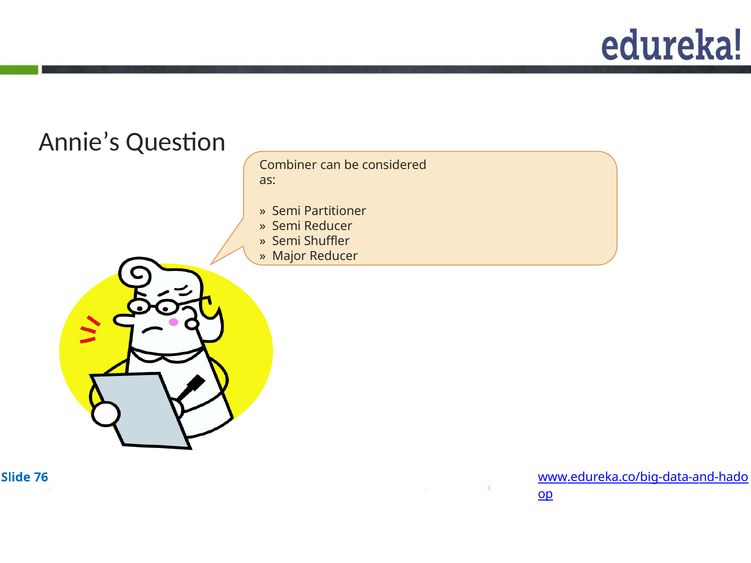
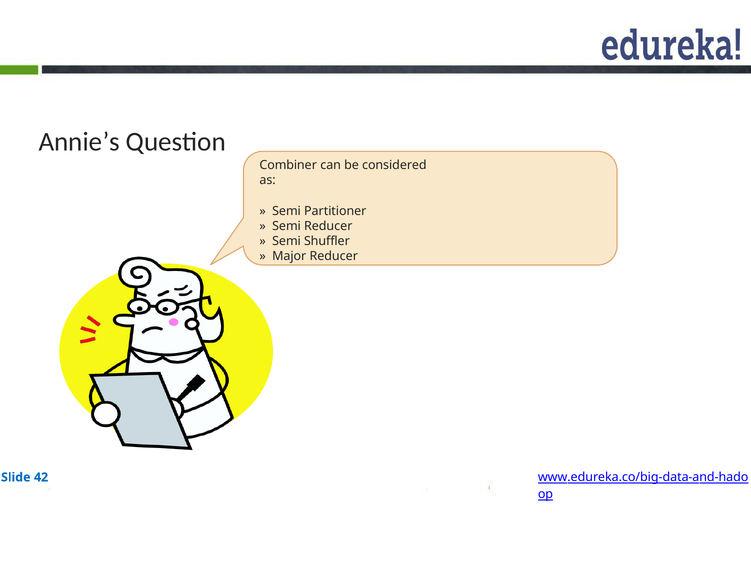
76: 76 -> 42 (41, 477)
